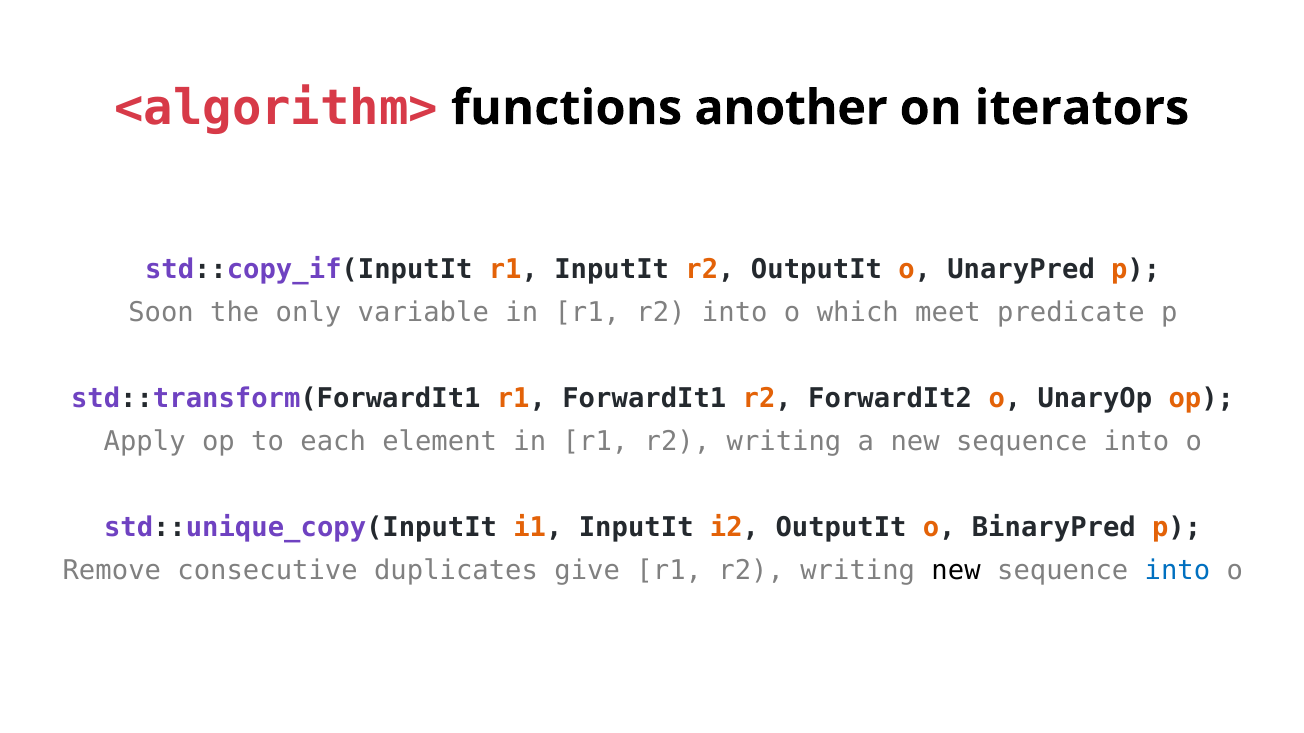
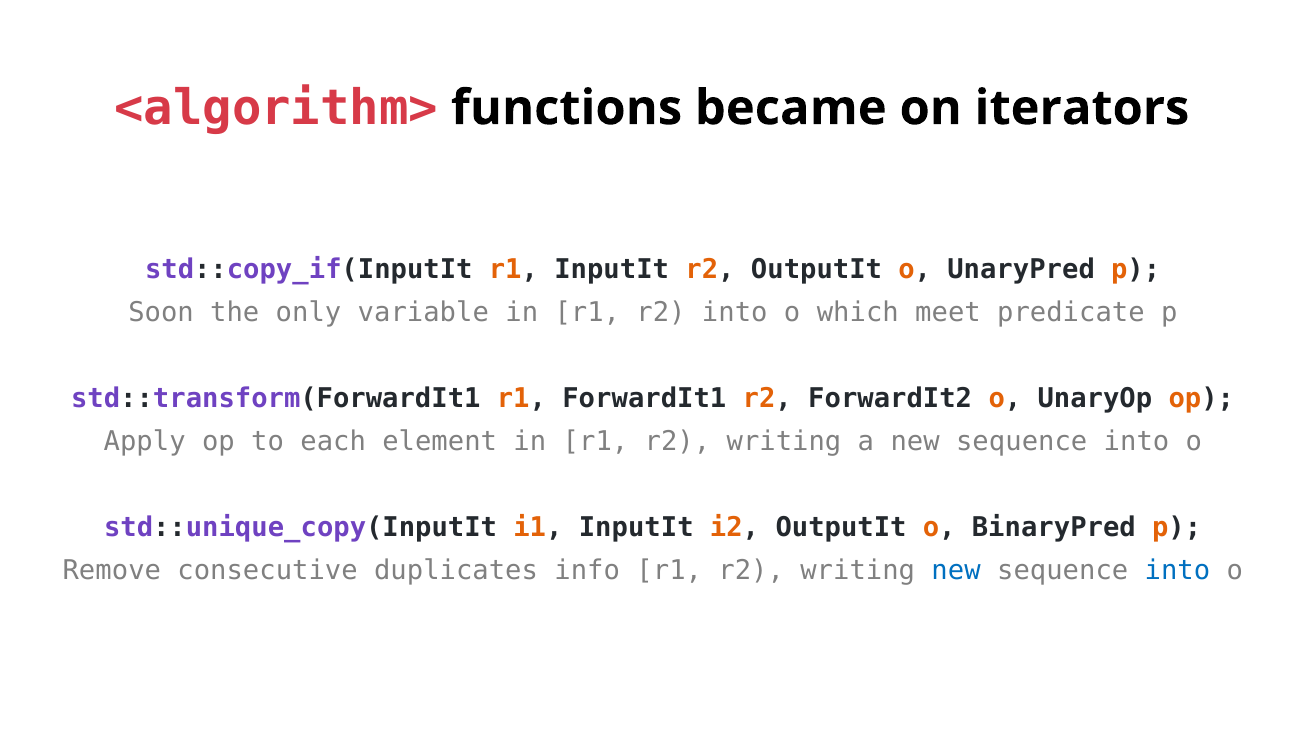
another: another -> became (791, 108)
give: give -> info (587, 571)
new colour: black -> blue (956, 571)
